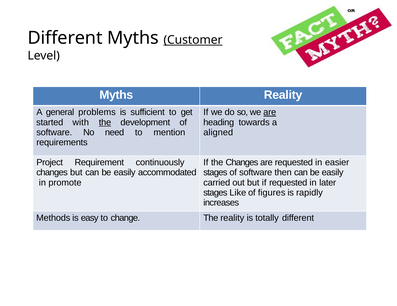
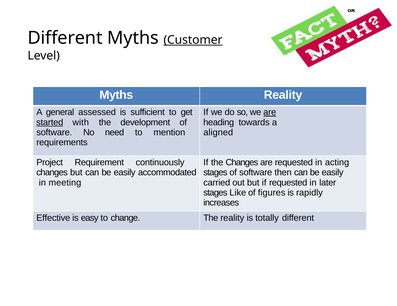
problems: problems -> assessed (97, 113)
started underline: none -> present (50, 123)
the underline: present -> none (105, 123)
easier: easier -> acting (337, 163)
promote: promote -> meeting (65, 183)
Methods: Methods -> Effective (53, 218)
